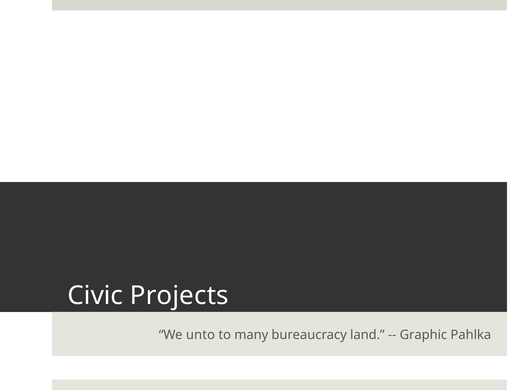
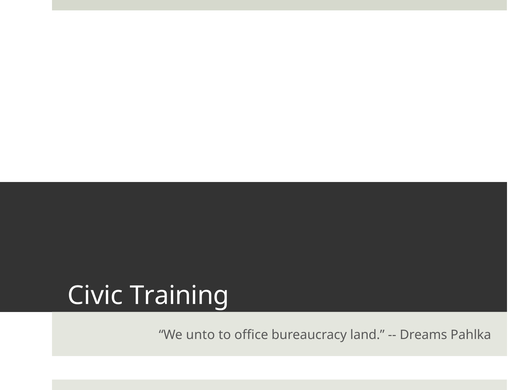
Projects: Projects -> Training (179, 296)
many: many -> office (251, 335)
Graphic: Graphic -> Dreams (423, 335)
